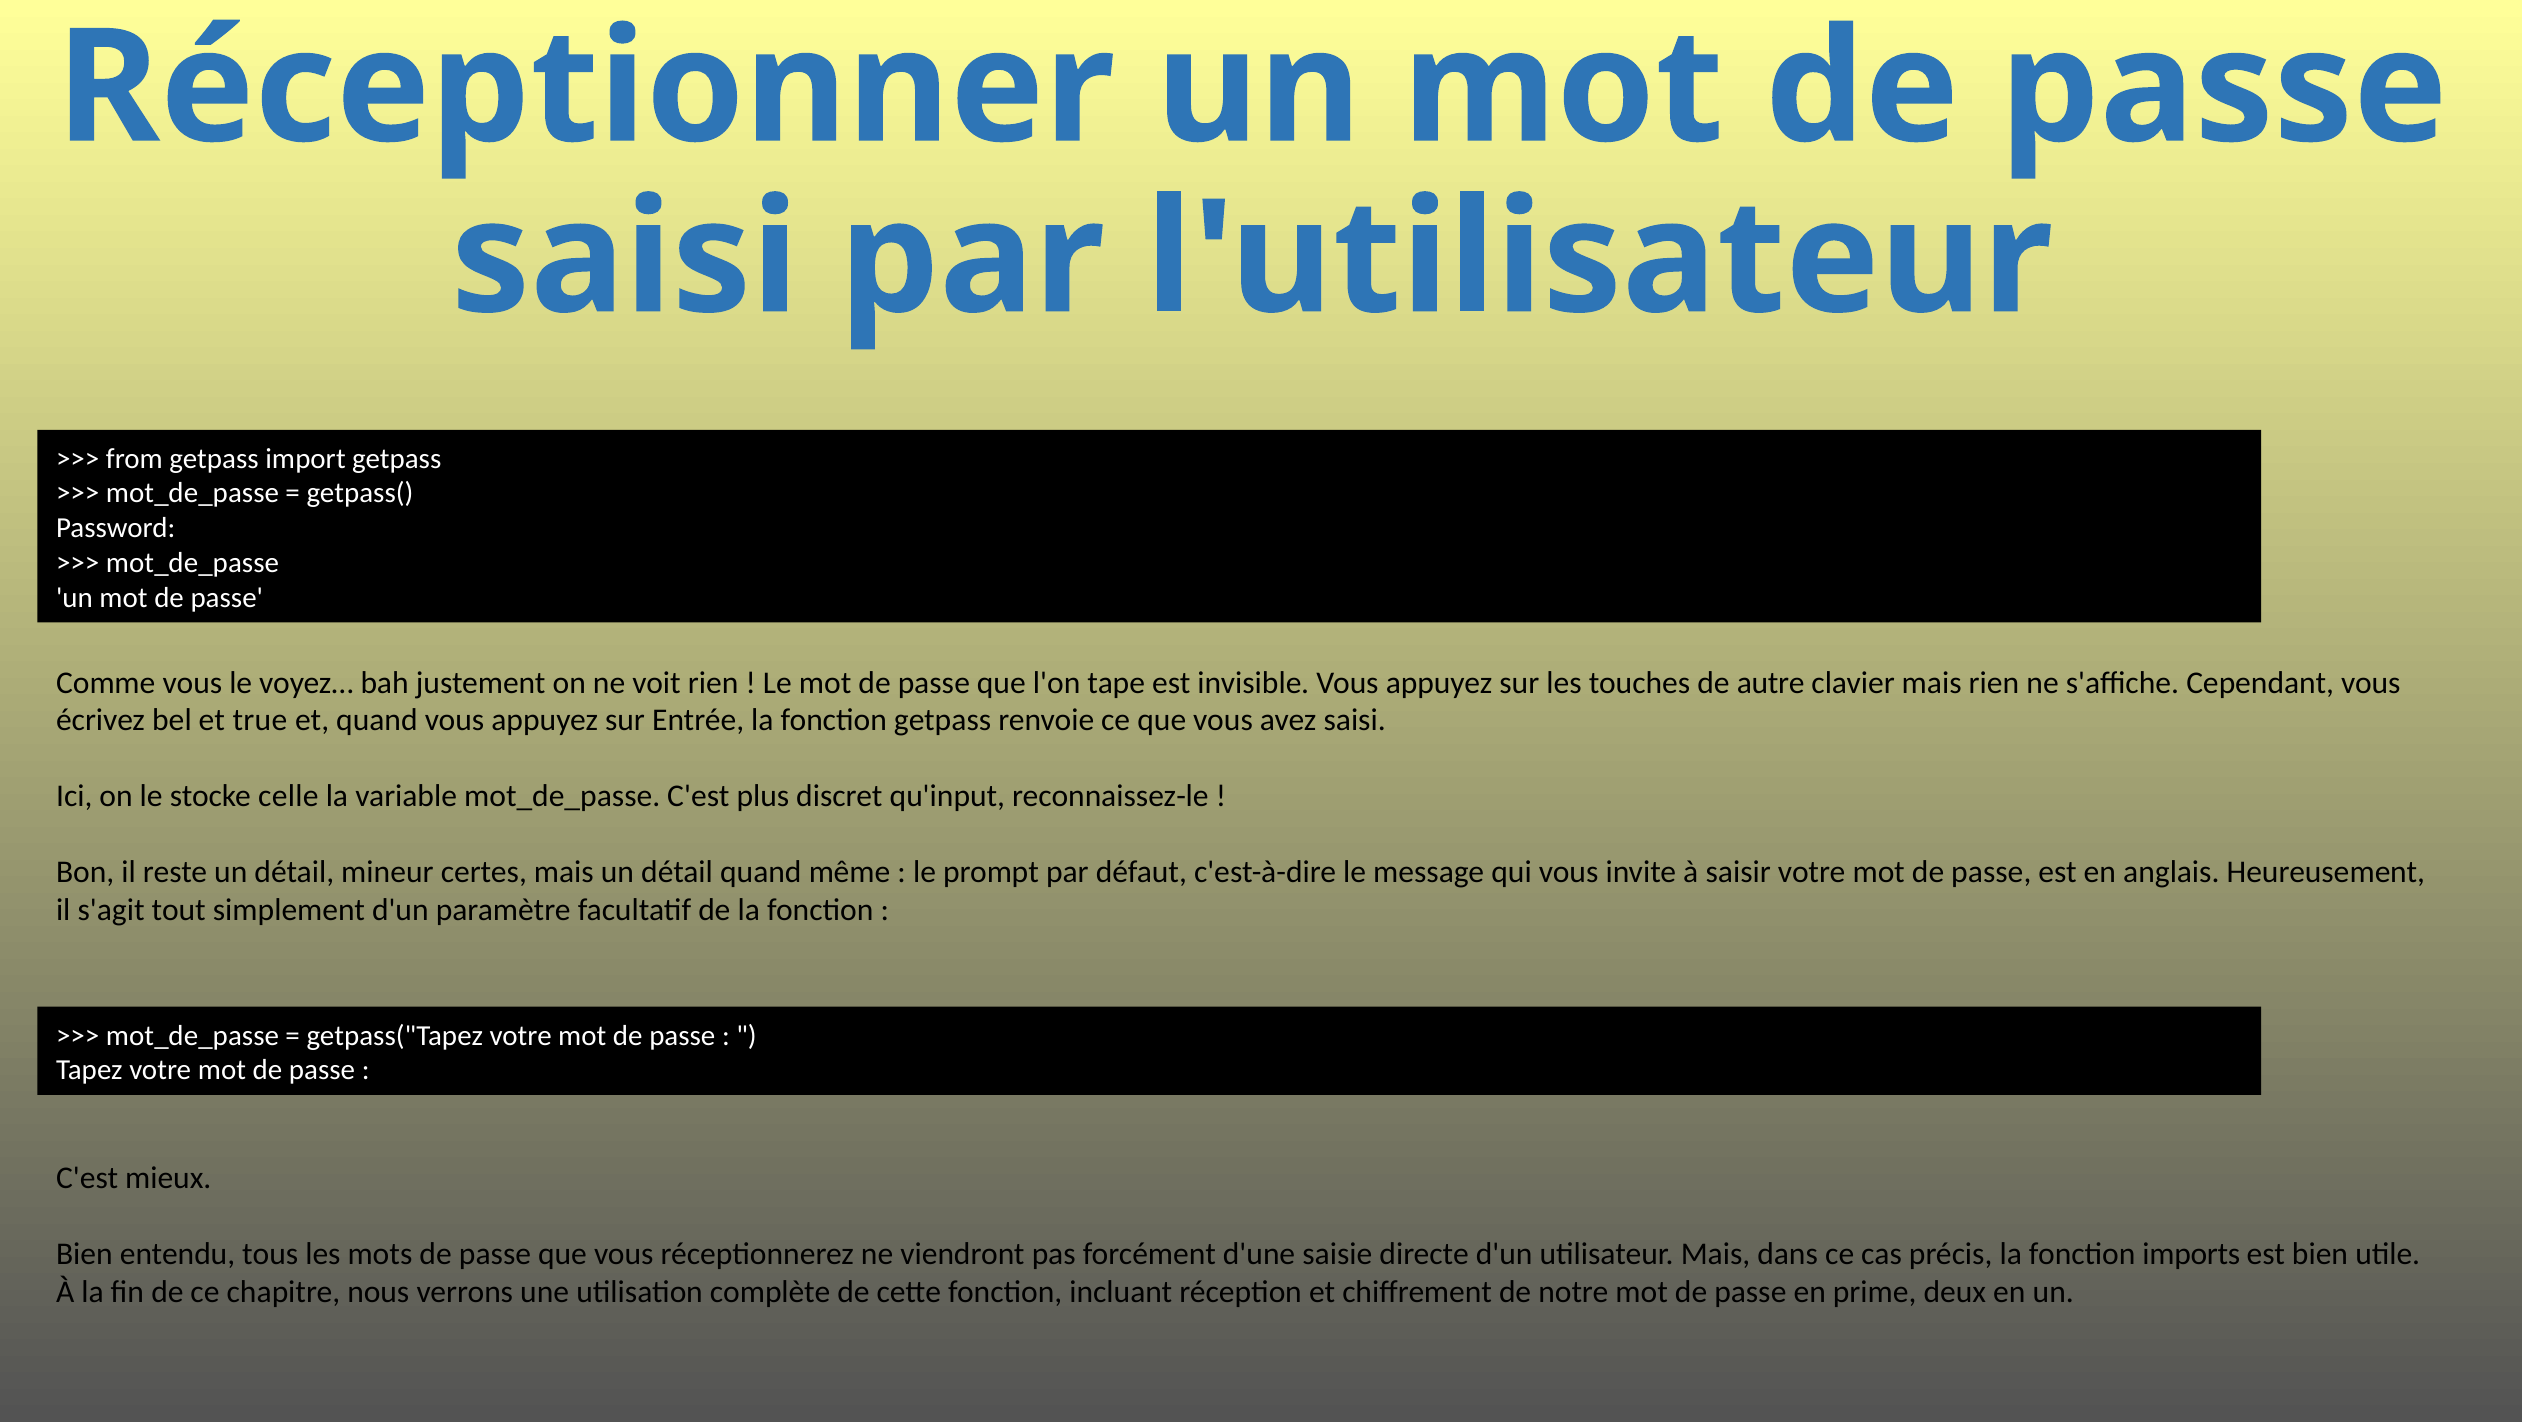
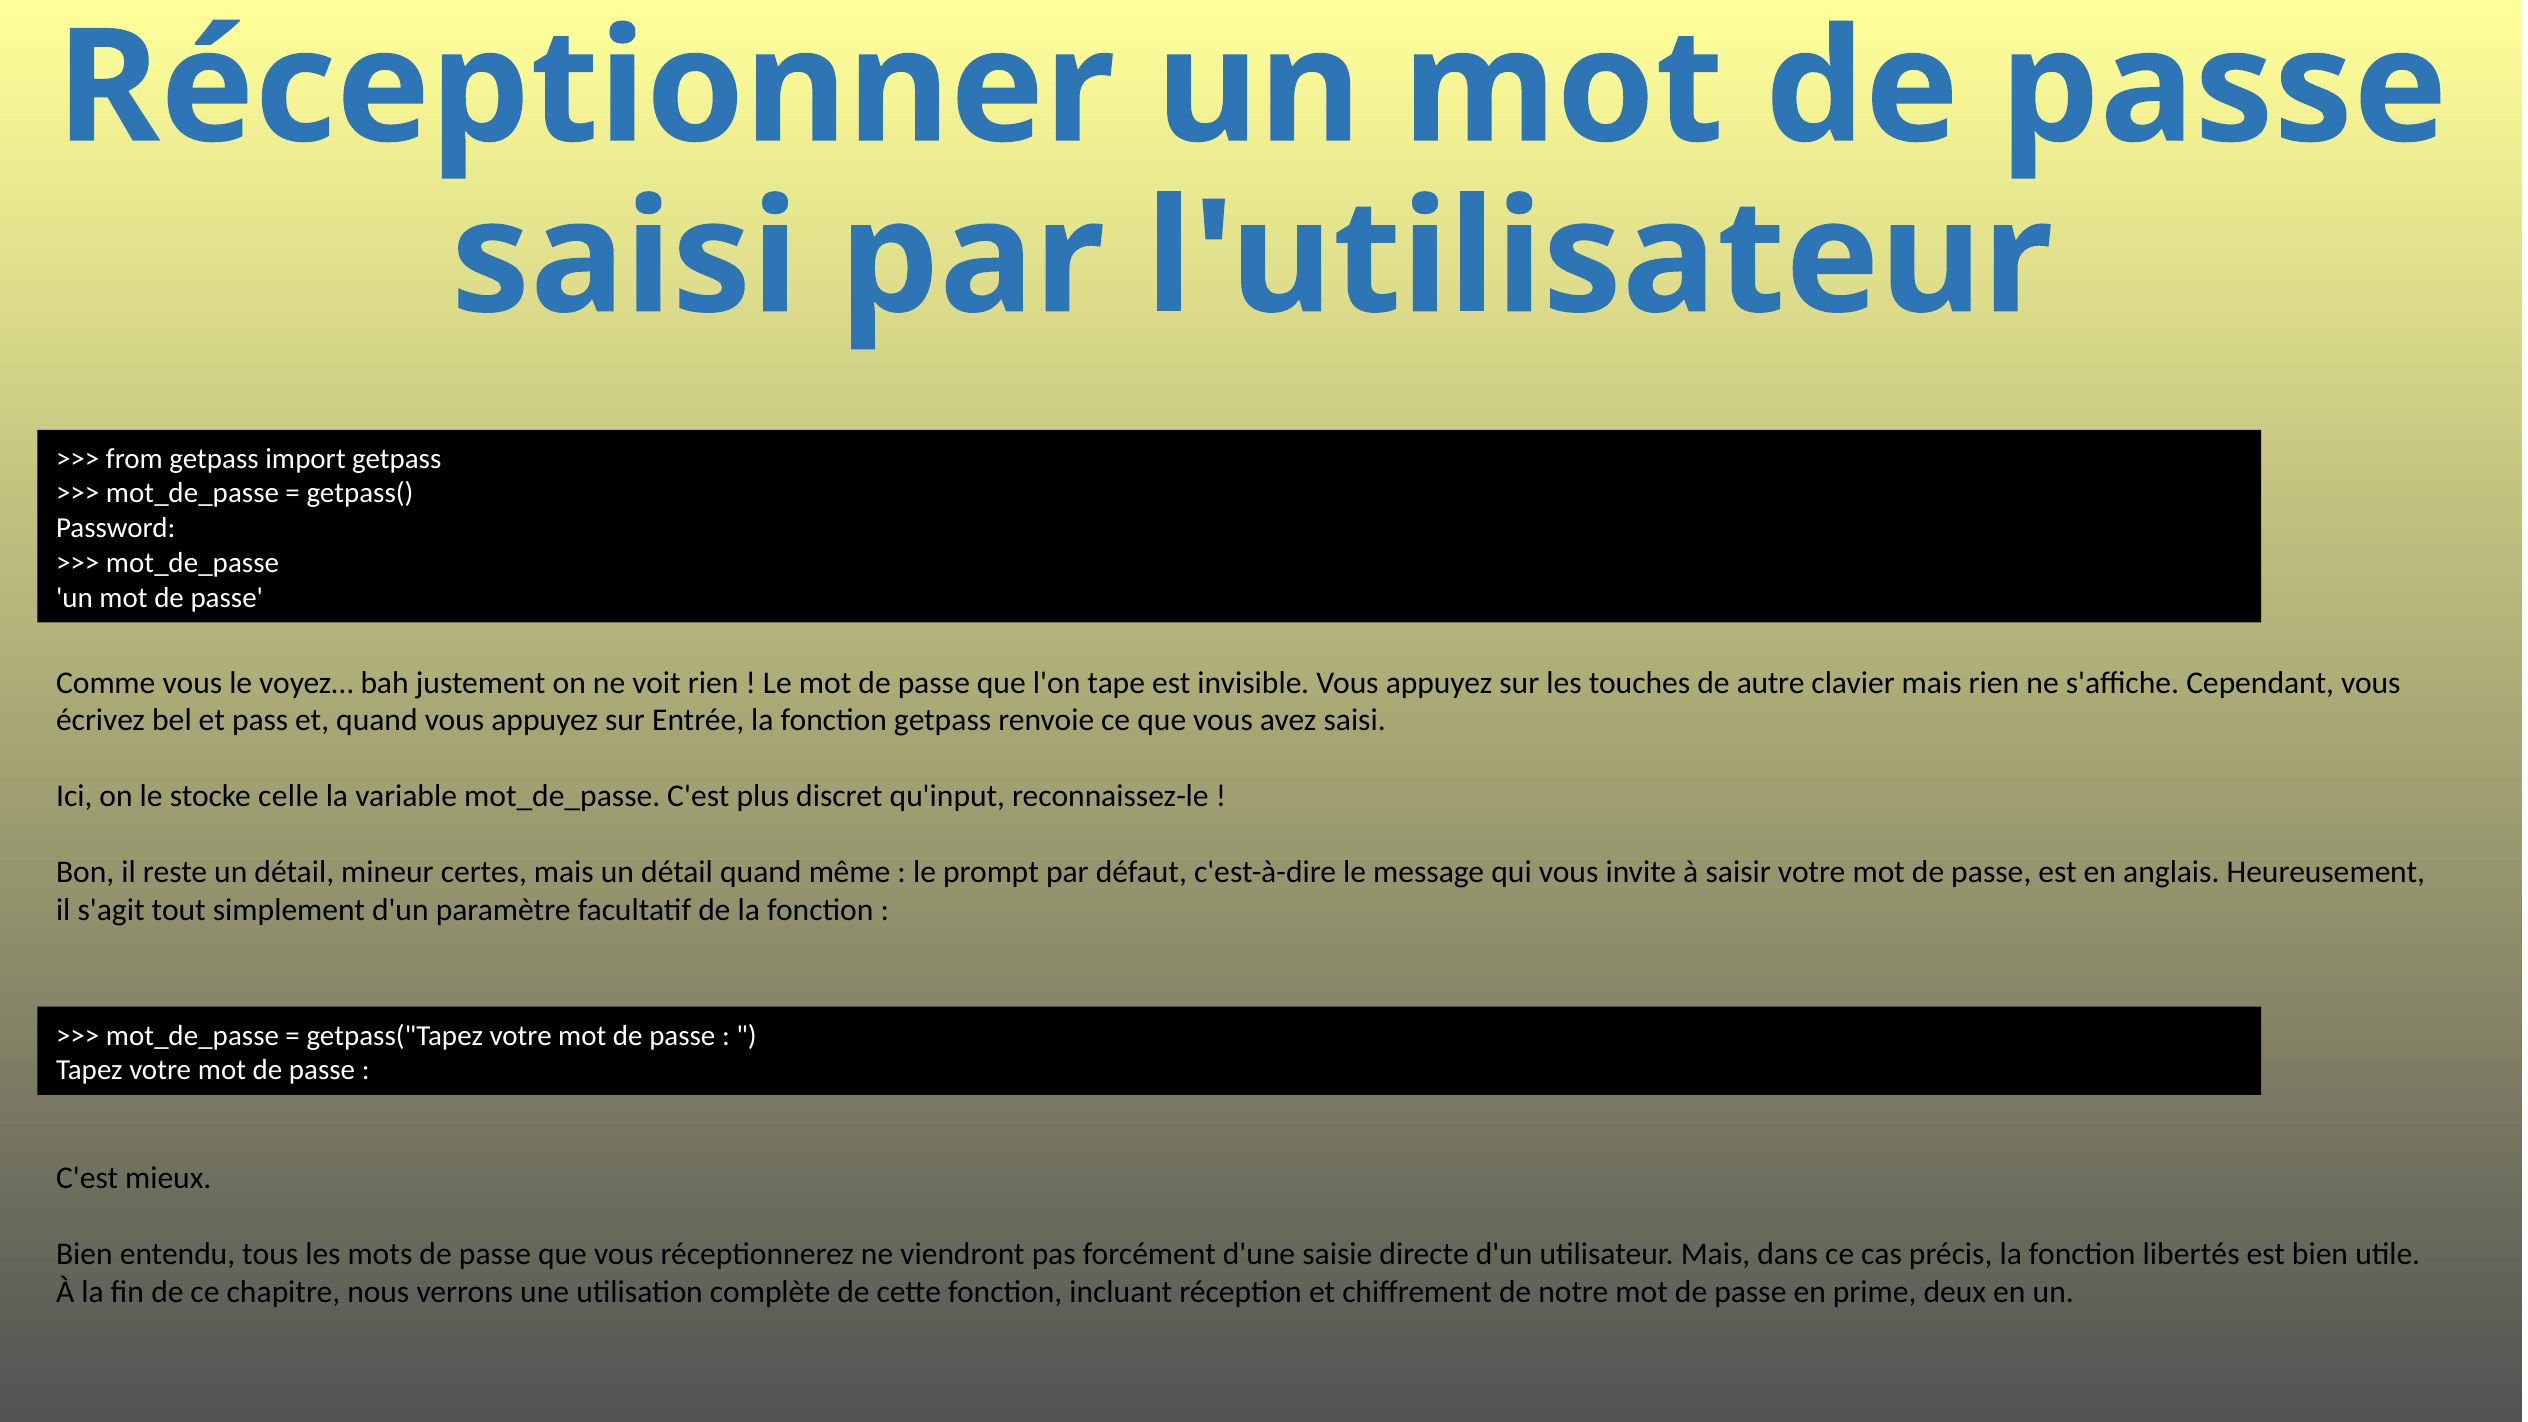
true: true -> pass (260, 721)
imports: imports -> libertés (2191, 1254)
